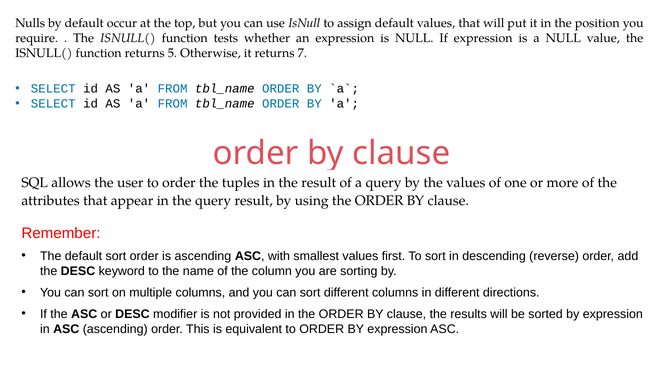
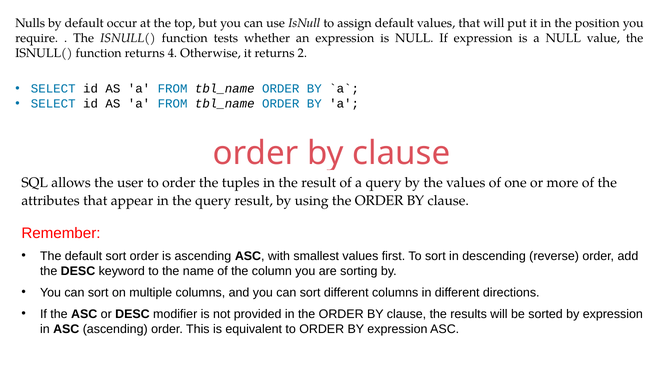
5: 5 -> 4 (172, 53)
7: 7 -> 2 (302, 53)
